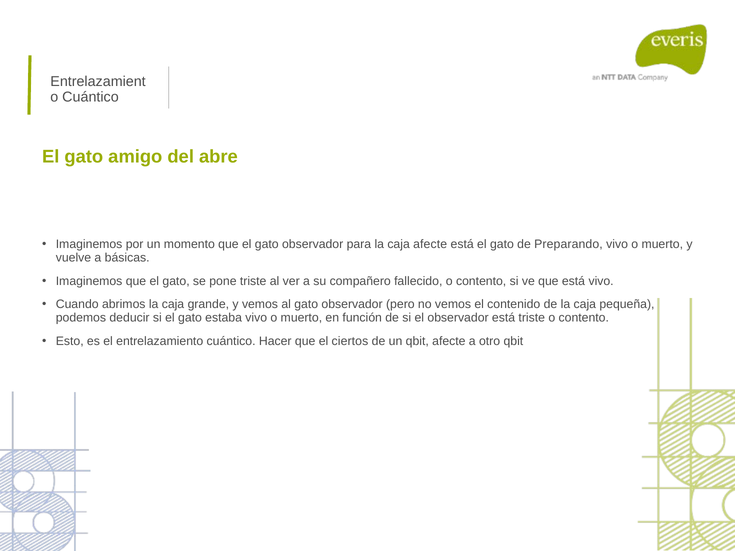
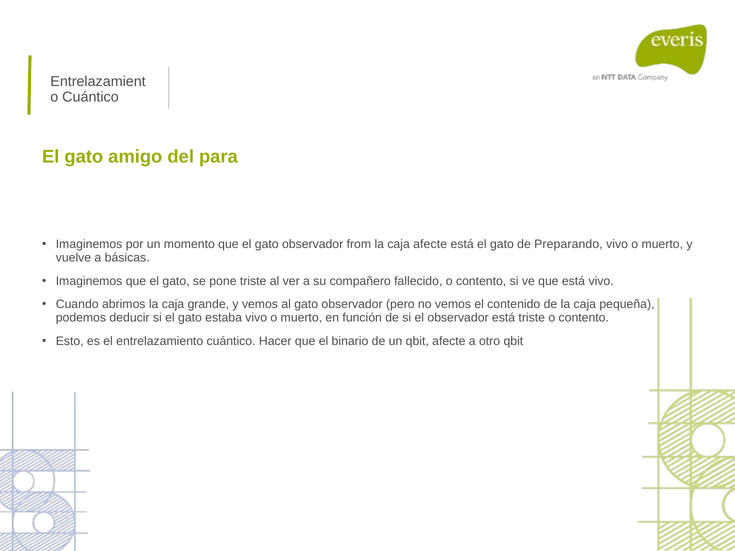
abre: abre -> para (218, 157)
para: para -> from (359, 244)
ciertos: ciertos -> binario (350, 341)
